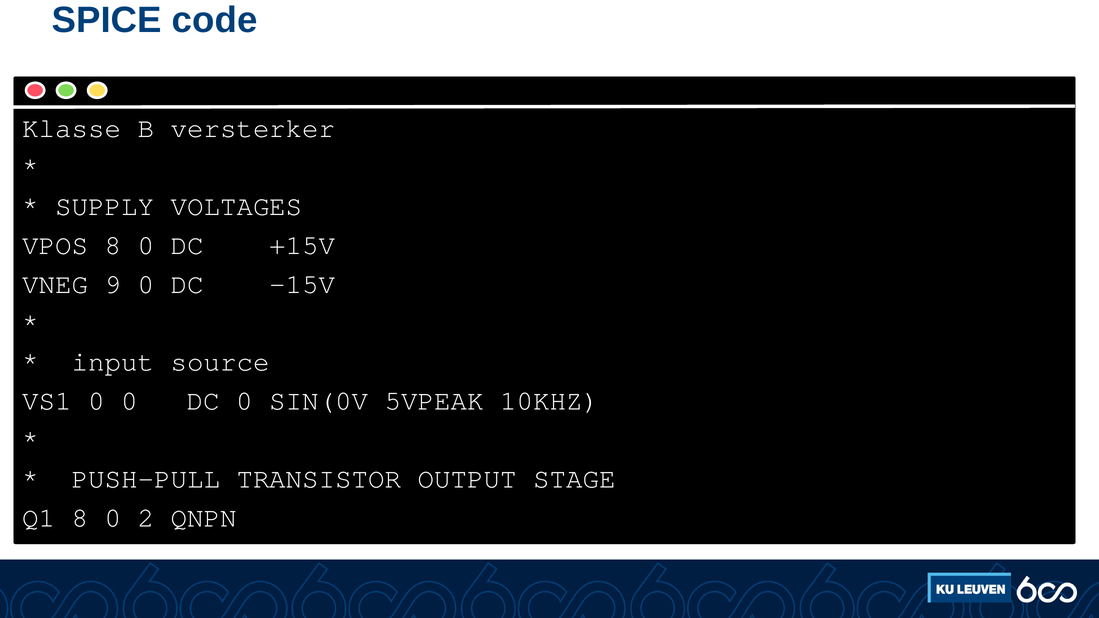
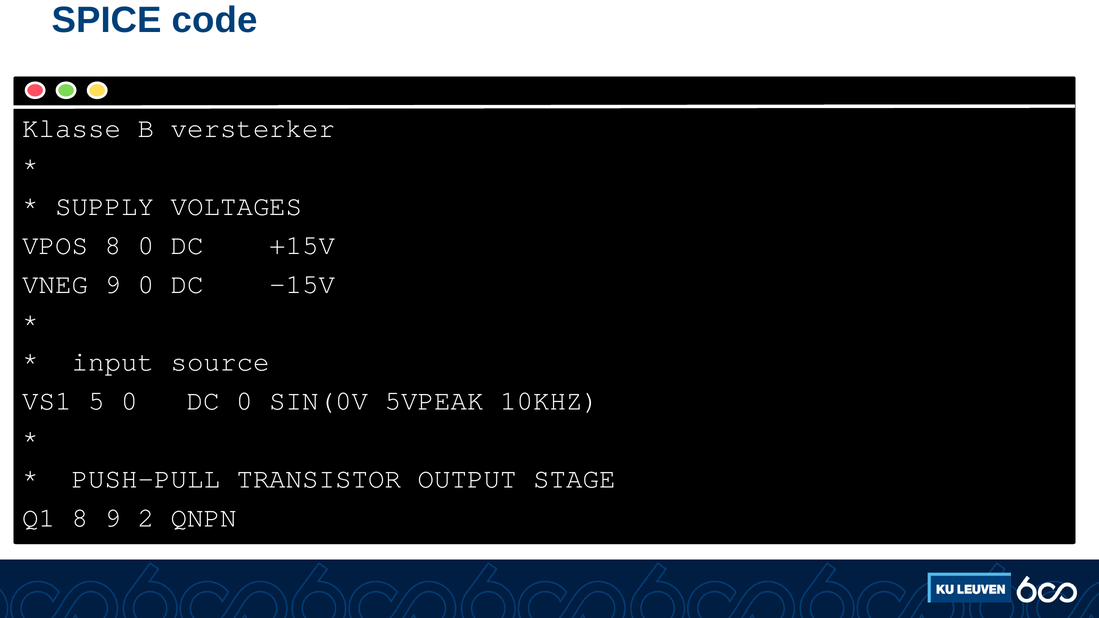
VS1 0: 0 -> 5 (96, 401)
Q1 8 0: 0 -> 9 (113, 518)
